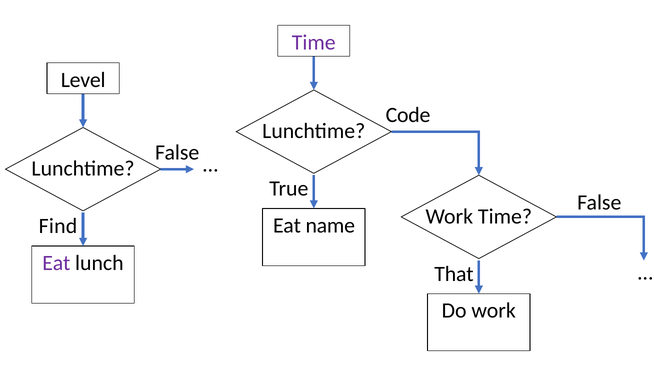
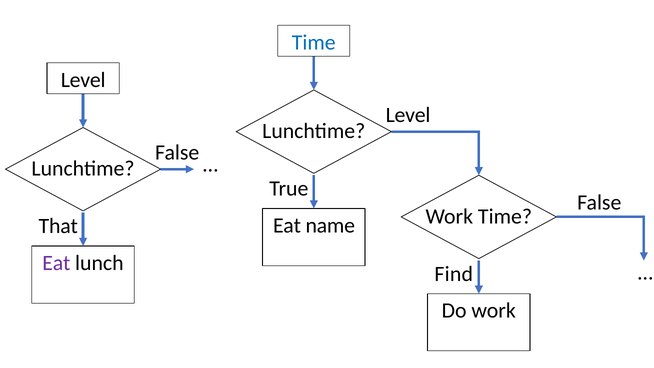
Time colour: purple -> blue (314, 42)
Code: Code -> Level (408, 115)
Find: Find -> That (58, 226)
That: That -> Find (454, 274)
